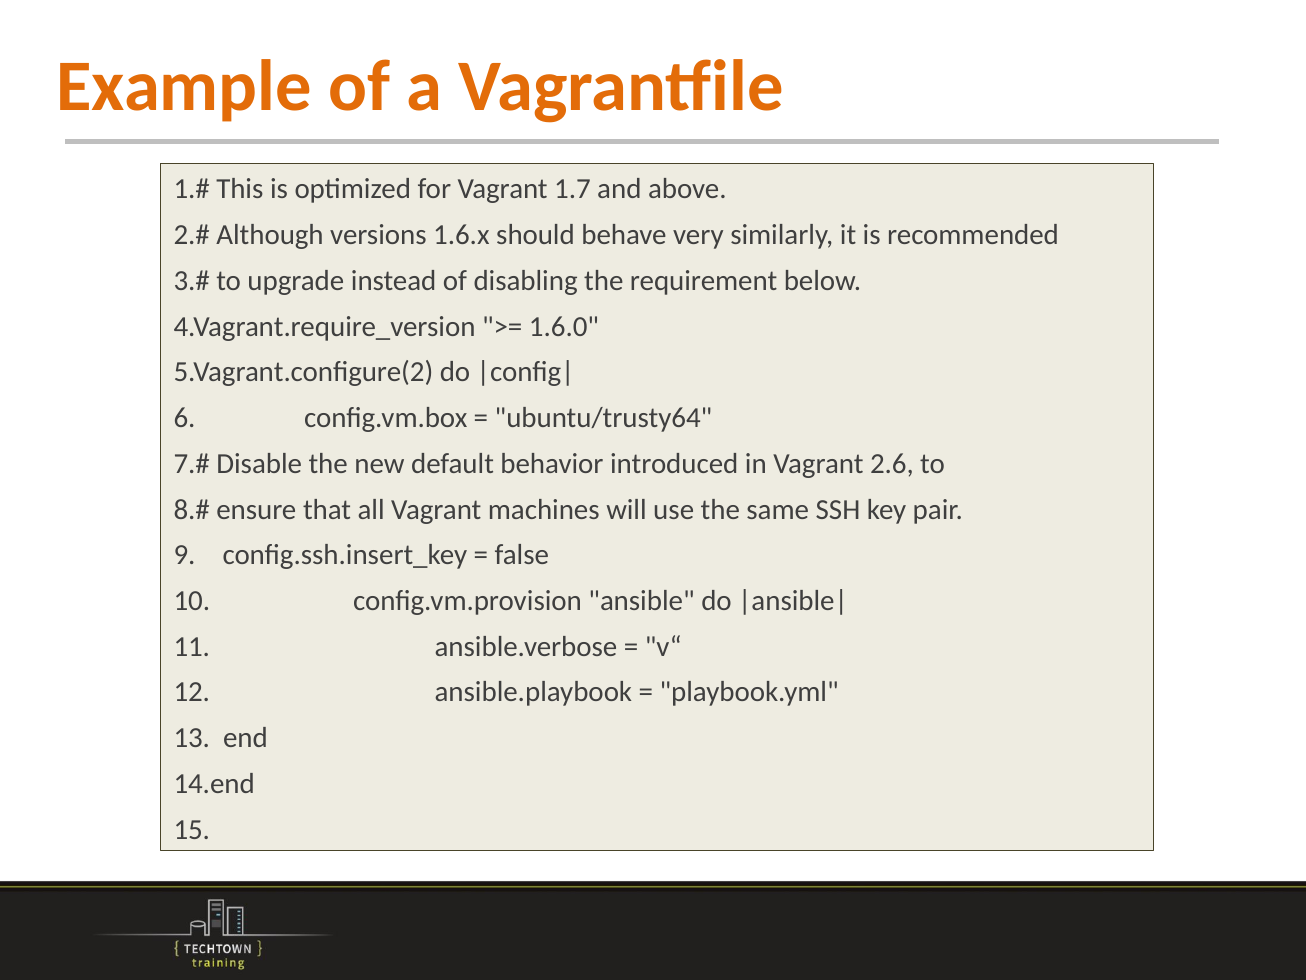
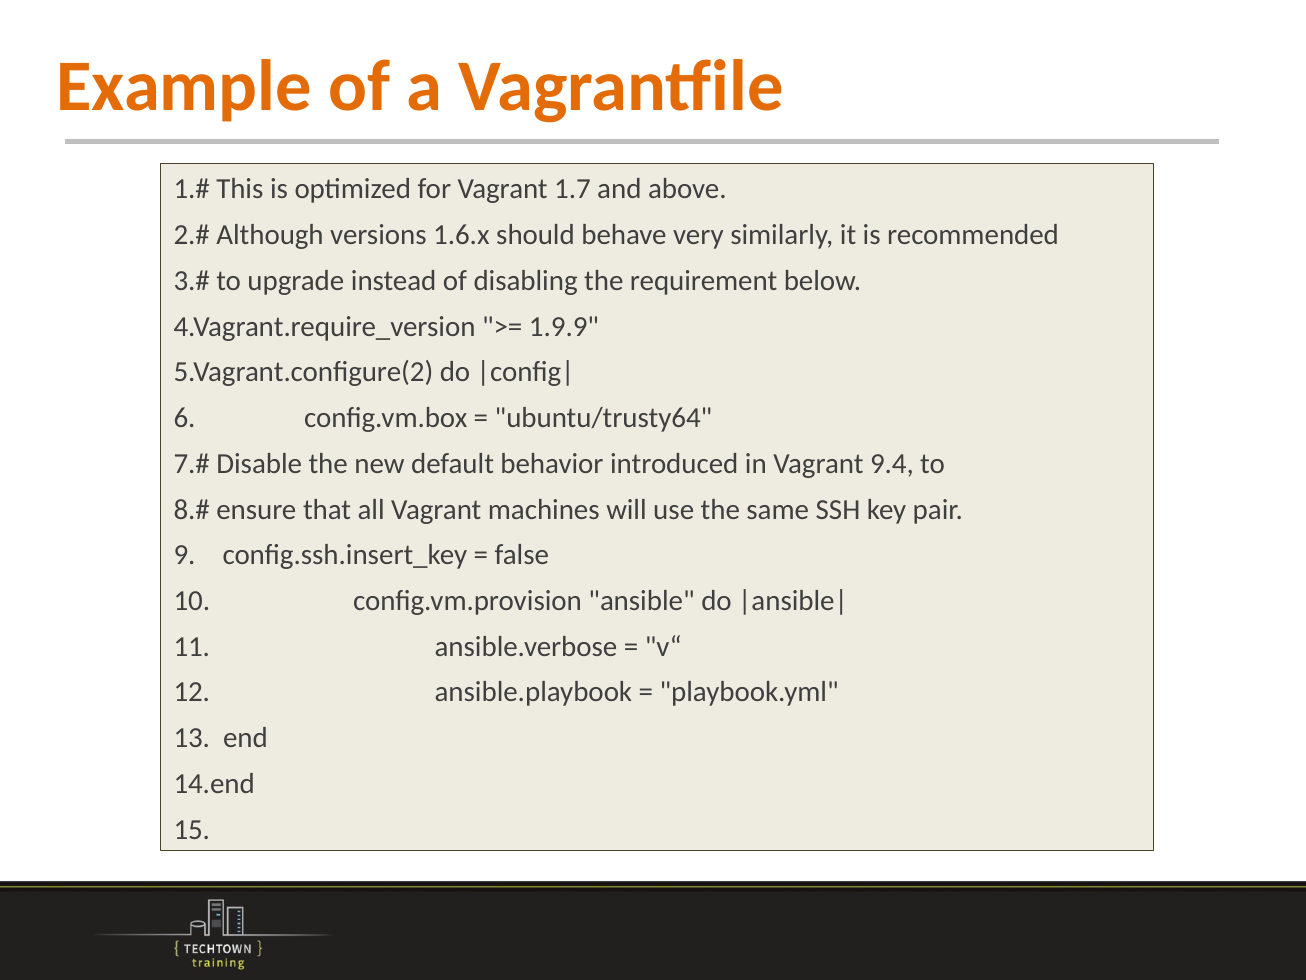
1.6.0: 1.6.0 -> 1.9.9 (564, 326)
2.6: 2.6 -> 9.4 (892, 463)
